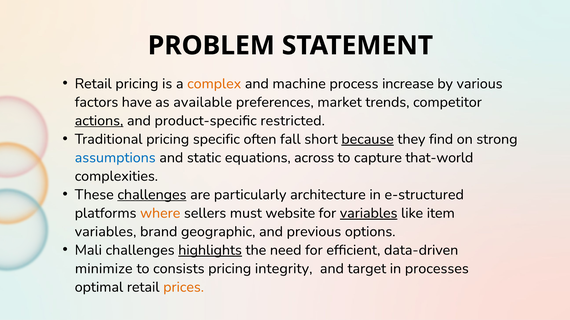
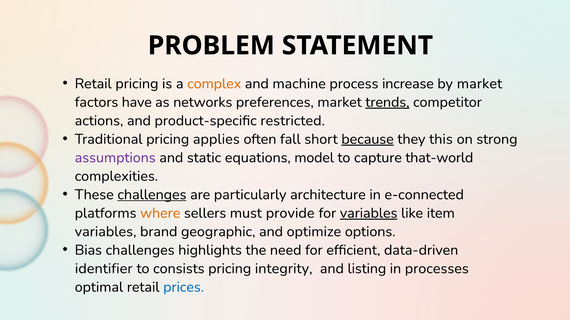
by various: various -> market (479, 84)
available: available -> networks (203, 102)
trends underline: none -> present (387, 102)
actions underline: present -> none (99, 121)
specific: specific -> applies (216, 139)
find: find -> this (441, 139)
assumptions colour: blue -> purple (115, 158)
across: across -> model (314, 158)
e-structured: e-structured -> e-connected (424, 195)
website: website -> provide (290, 213)
previous: previous -> optimize (314, 232)
Mali: Mali -> Bias (88, 251)
highlights underline: present -> none (210, 251)
minimize: minimize -> identifier (104, 269)
target: target -> listing (367, 269)
prices colour: orange -> blue (184, 288)
